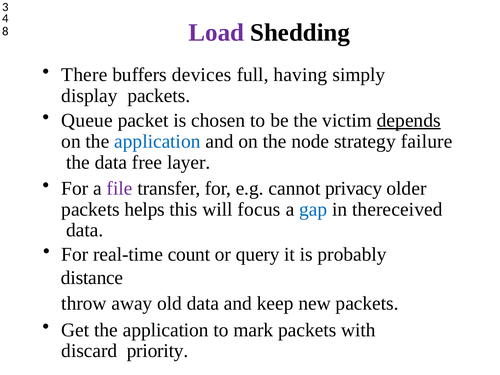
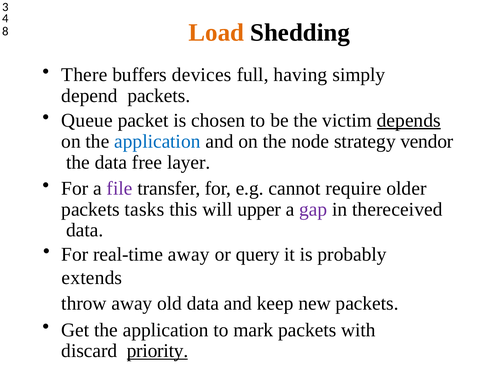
Load colour: purple -> orange (216, 33)
display: display -> depend (89, 96)
failure: failure -> vendor (427, 141)
privacy: privacy -> require (353, 189)
helps: helps -> tasks (144, 209)
focus: focus -> upper (259, 209)
gap colour: blue -> purple (313, 209)
real-time count: count -> away (189, 255)
distance: distance -> extends (92, 278)
priority underline: none -> present (158, 351)
